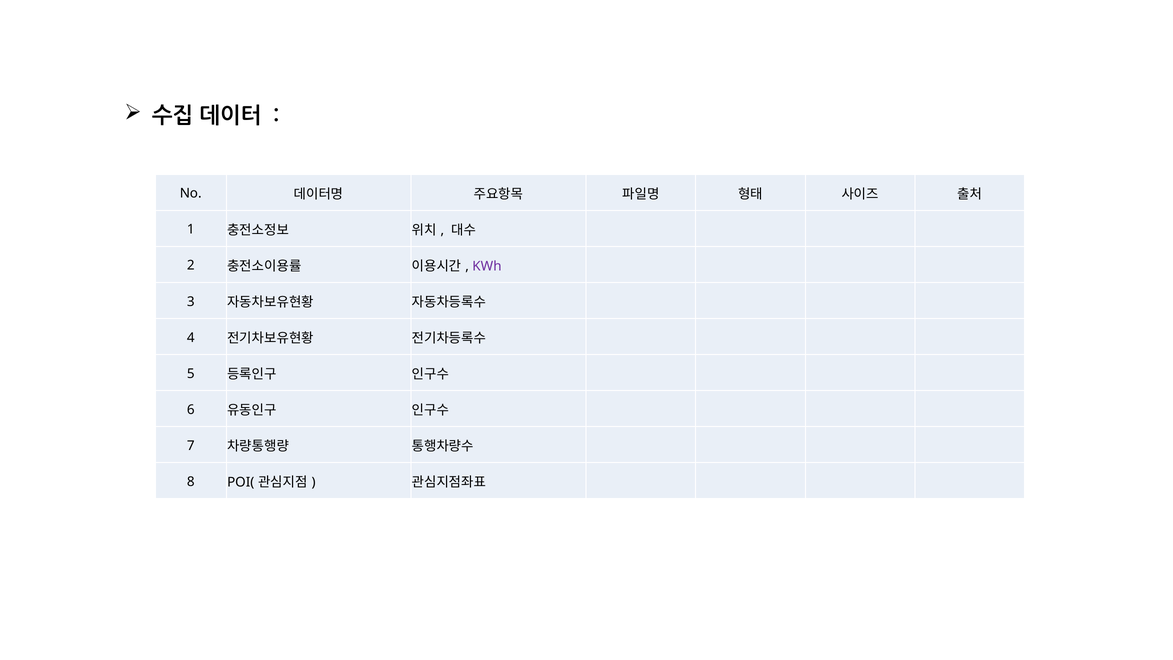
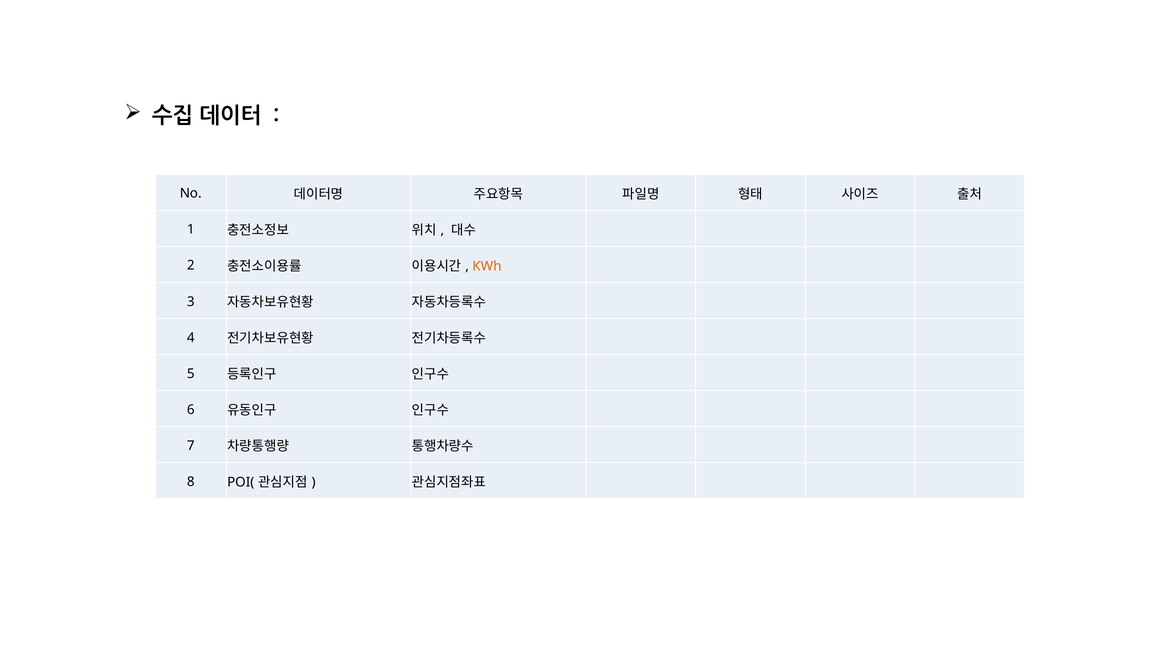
KWh colour: purple -> orange (487, 266)
